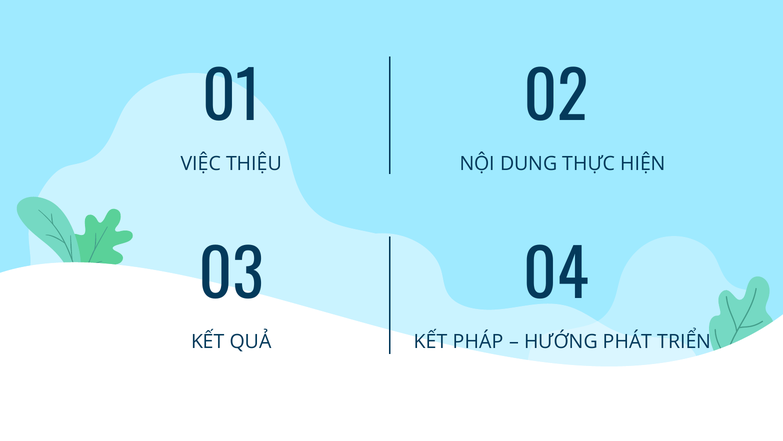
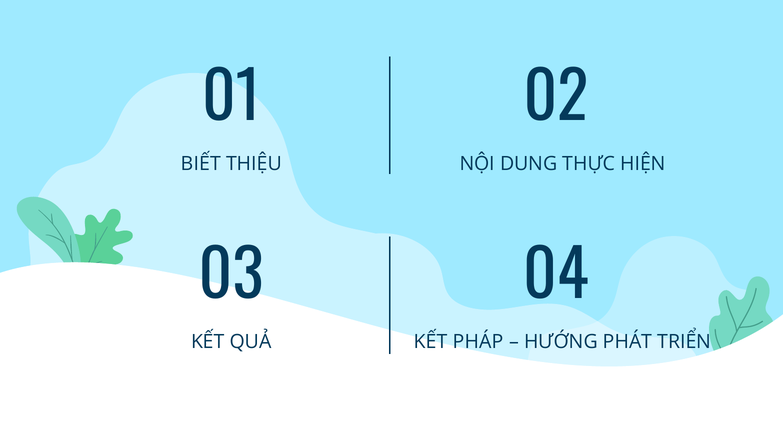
VIỆC: VIỆC -> BIẾT (201, 164)
